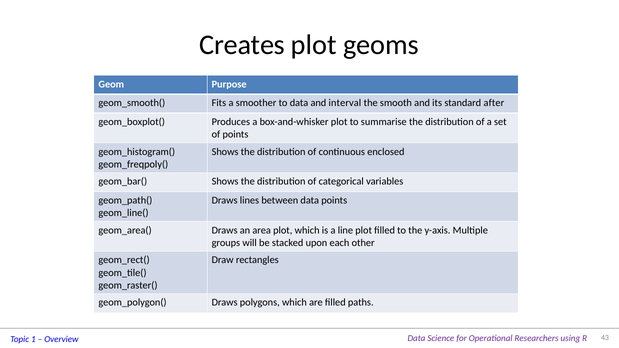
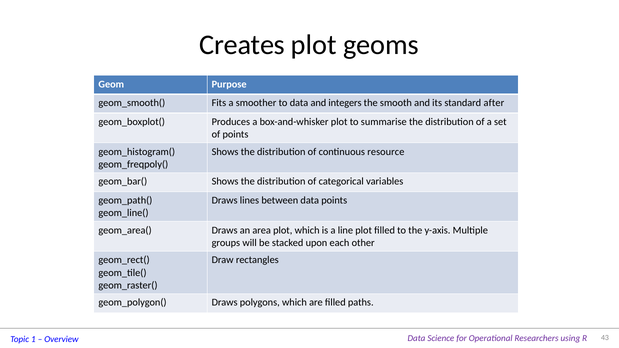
interval: interval -> integers (345, 103)
enclosed: enclosed -> resource (386, 152)
